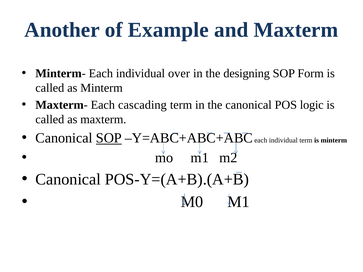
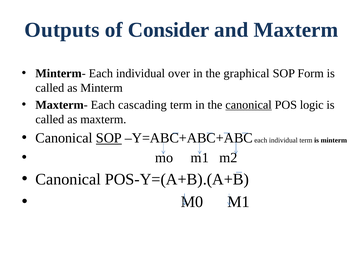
Another: Another -> Outputs (62, 30)
Example: Example -> Consider (169, 30)
designing: designing -> graphical (247, 73)
canonical underline: none -> present (249, 105)
